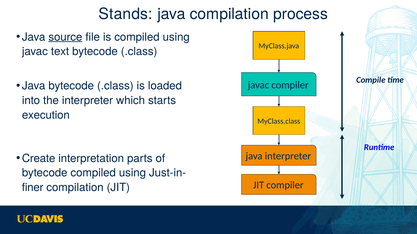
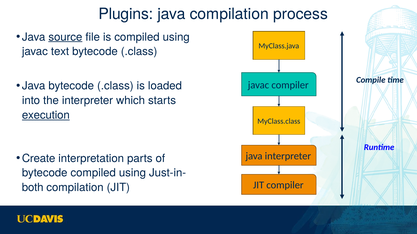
Stands: Stands -> Plugins (126, 14)
execution underline: none -> present (46, 115)
finer: finer -> both (33, 188)
